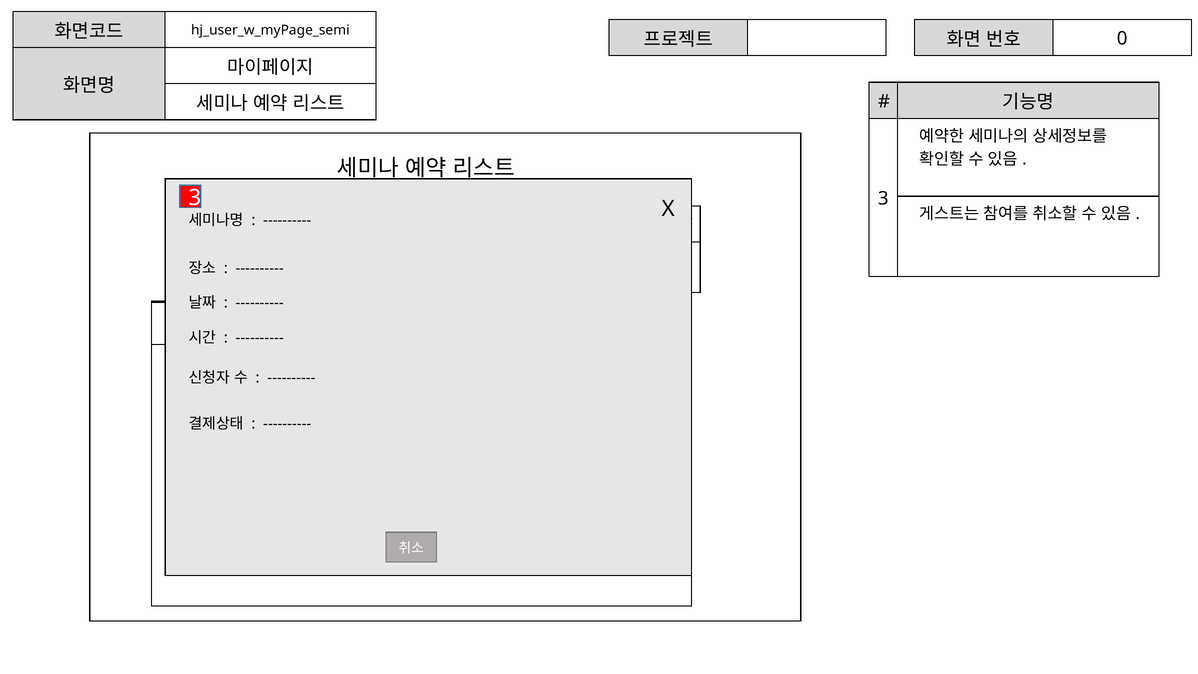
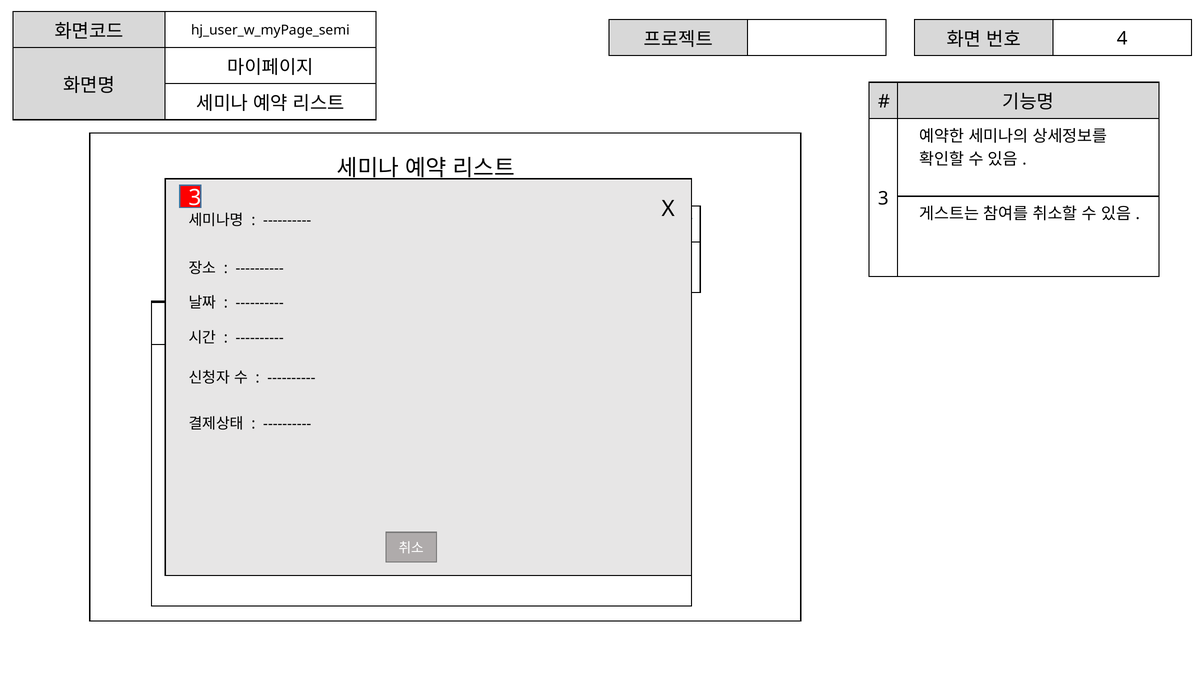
0: 0 -> 4 (1122, 39)
